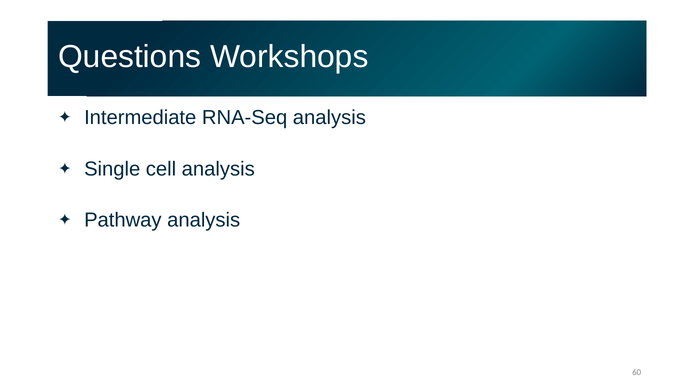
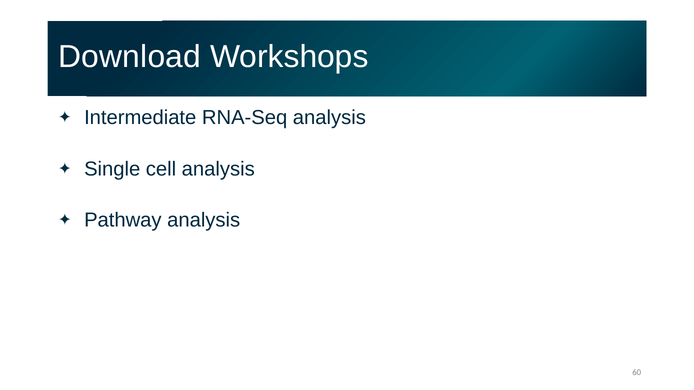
Questions: Questions -> Download (130, 57)
